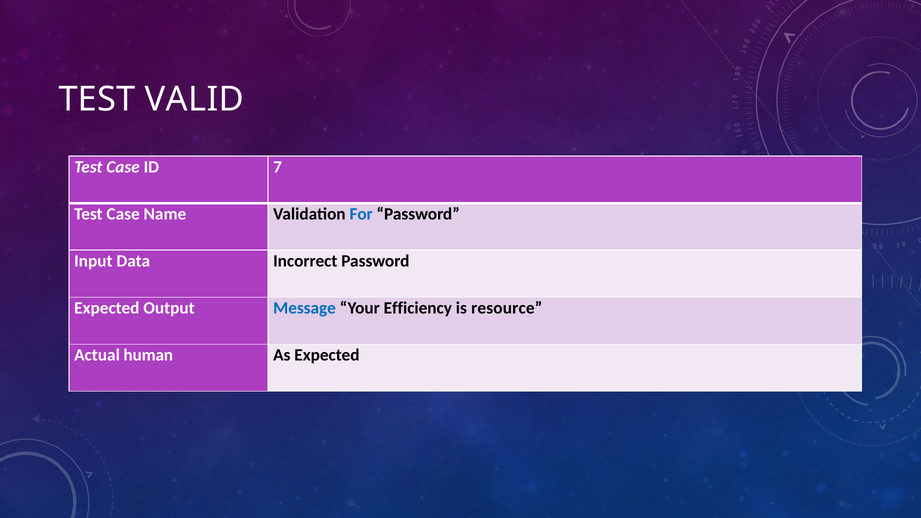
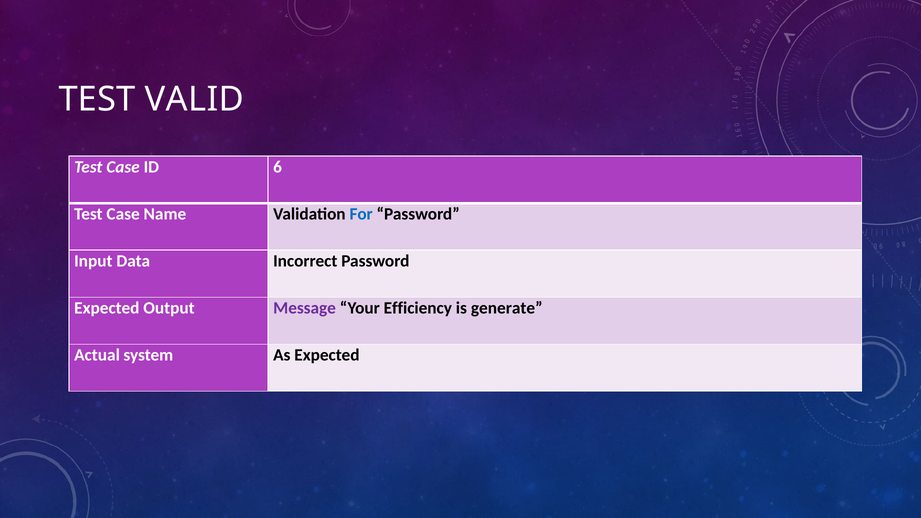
7: 7 -> 6 (278, 167)
Message colour: blue -> purple (305, 308)
resource: resource -> generate (507, 308)
human: human -> system (148, 355)
